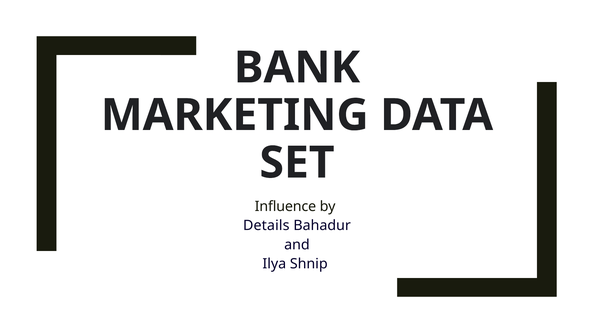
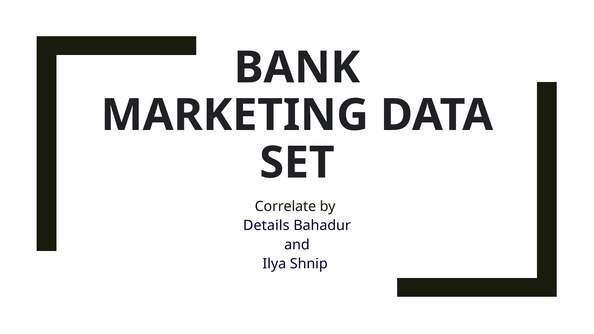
Influence: Influence -> Correlate (285, 207)
